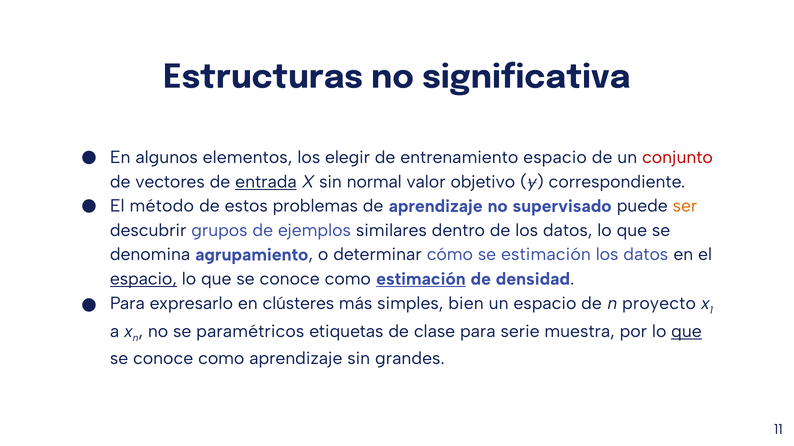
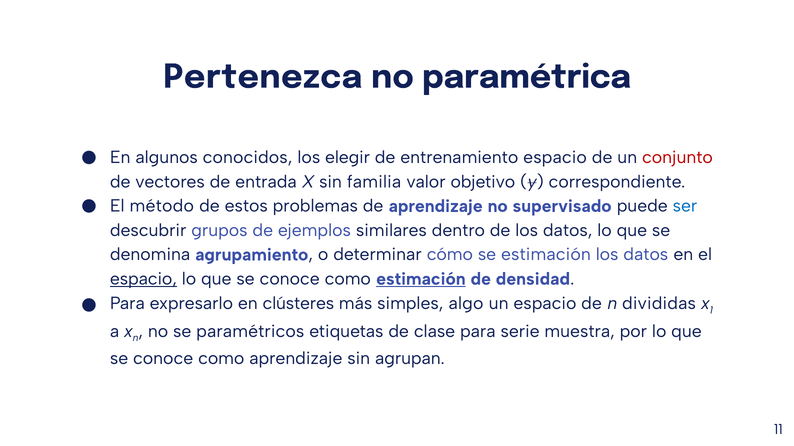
Estructuras: Estructuras -> Pertenezca (263, 77)
significativa: significativa -> paramétrica (527, 77)
elementos: elementos -> conocidos (248, 158)
entrada underline: present -> none (266, 182)
normal: normal -> familia (374, 182)
ser colour: orange -> blue (685, 206)
bien: bien -> algo (466, 304)
proyecto: proyecto -> divididas (659, 304)
que underline: present -> none (686, 332)
grandes: grandes -> agrupan (410, 359)
